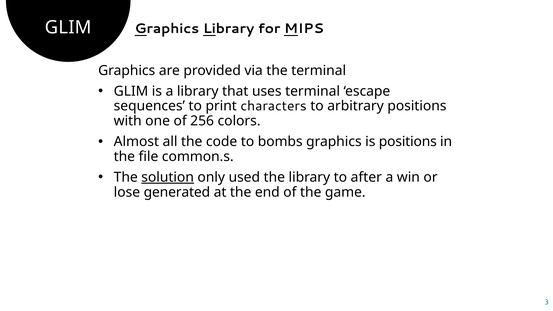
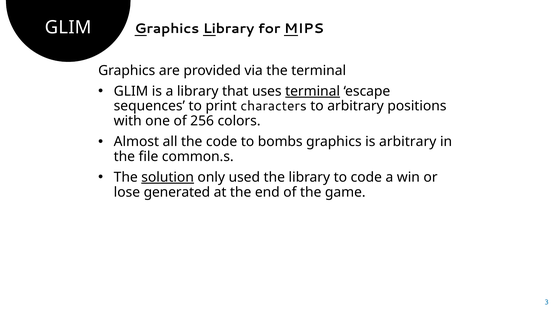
terminal underline: none -> present (313, 91)
is positions: positions -> arbitrary (408, 142)
to after: after -> code (366, 177)
